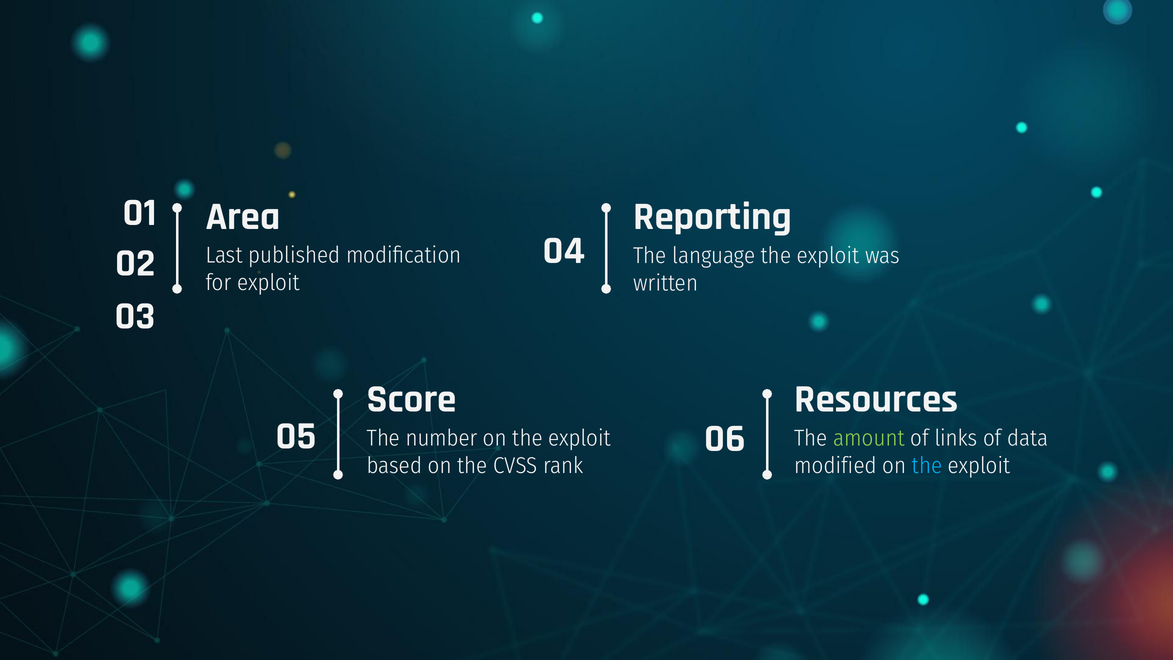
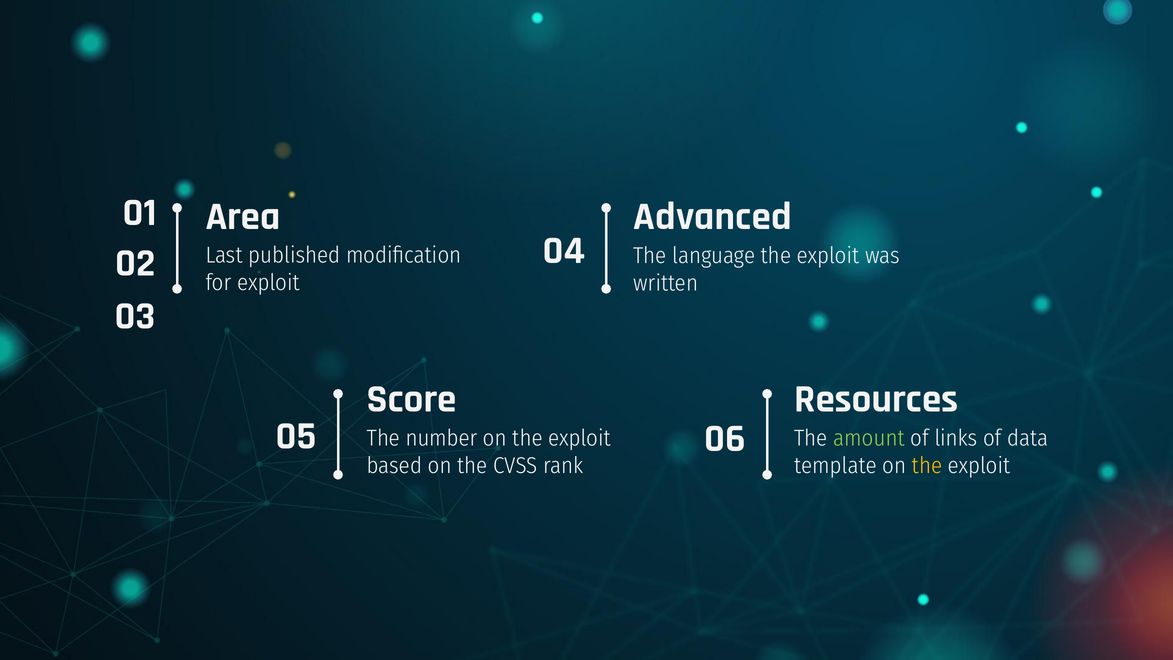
Reporting: Reporting -> Advanced (713, 216)
modified: modified -> template (836, 466)
the colour: light blue -> yellow (927, 466)
